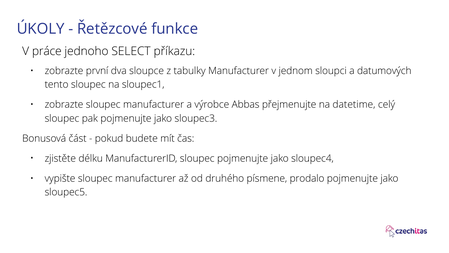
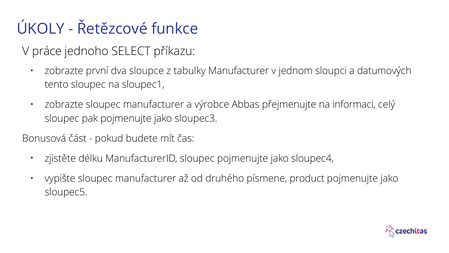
datetime: datetime -> informaci (354, 105)
prodalo: prodalo -> product (307, 178)
